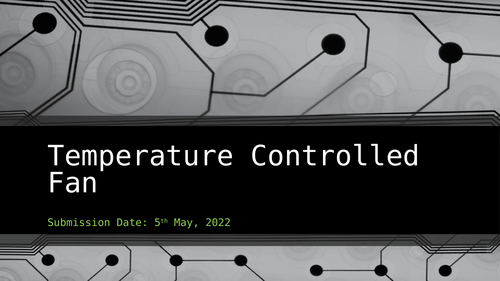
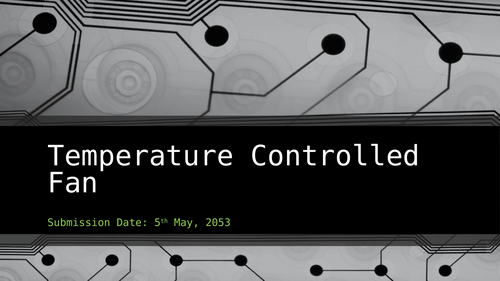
2022: 2022 -> 2053 (218, 223)
